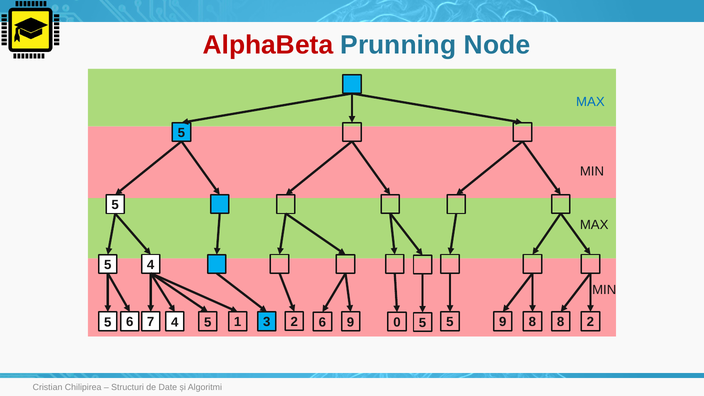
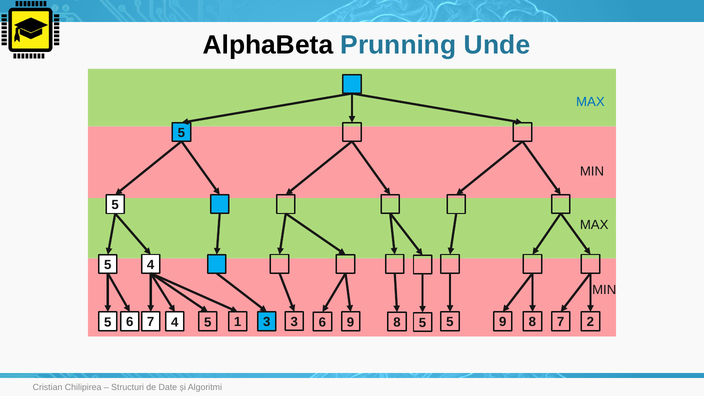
AlphaBeta colour: red -> black (268, 45)
Node: Node -> Unde (497, 45)
6 0: 0 -> 8 (397, 322)
1 2: 2 -> 3 (294, 322)
9 8: 8 -> 7 (561, 322)
